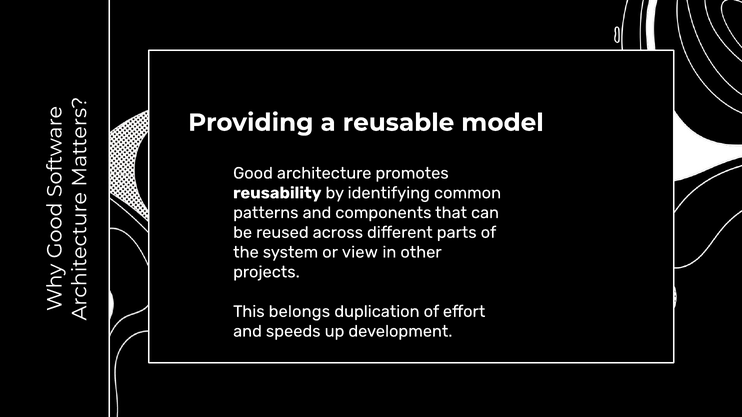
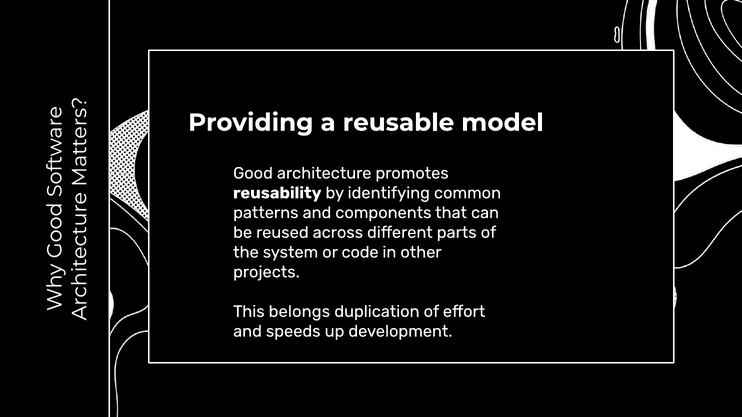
view: view -> code (360, 252)
